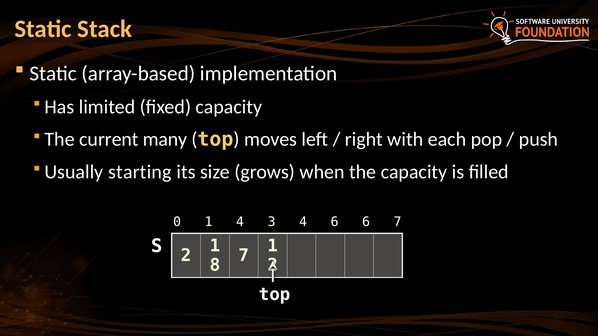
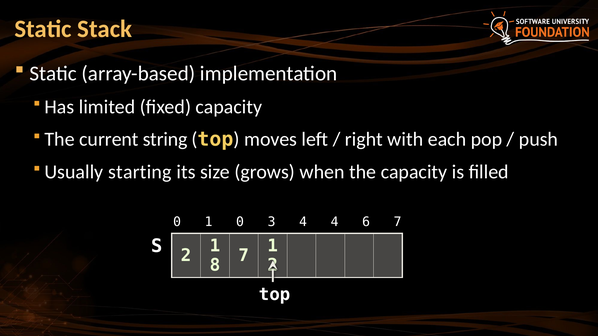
many: many -> string (165, 140)
1 4: 4 -> 0 (240, 222)
4 6: 6 -> 4 (335, 222)
